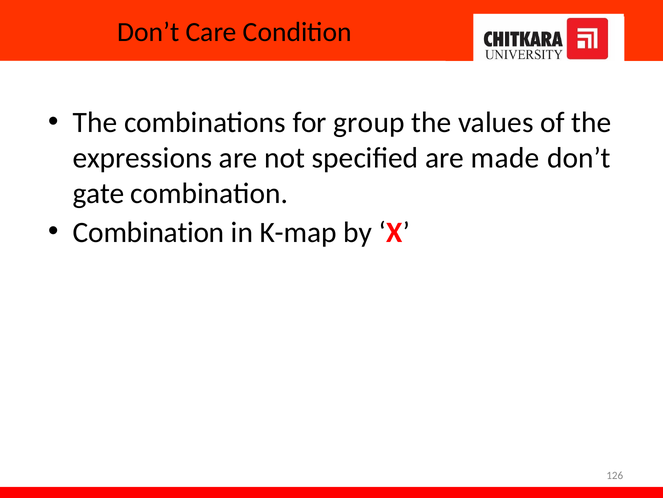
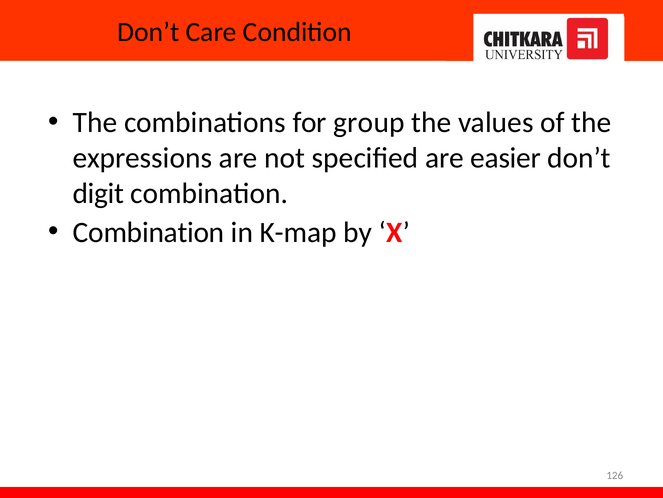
made: made -> easier (506, 158)
gate: gate -> digit (99, 193)
